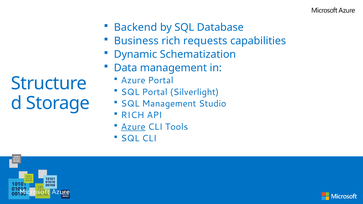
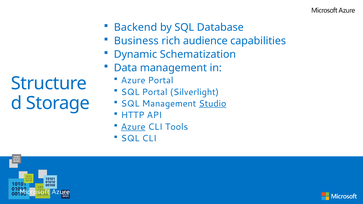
requests: requests -> audience (205, 41)
Studio underline: none -> present (213, 104)
RICH: RICH -> HTTP (133, 115)
